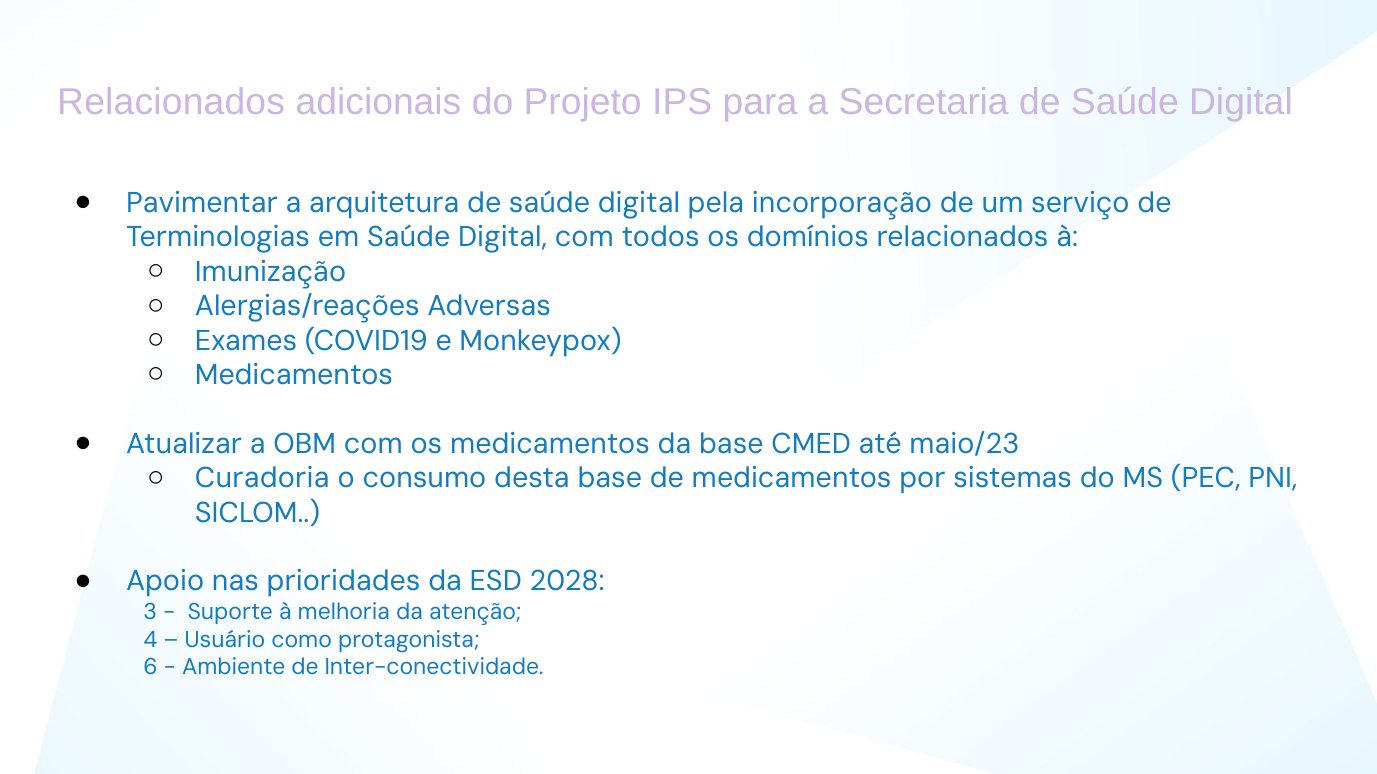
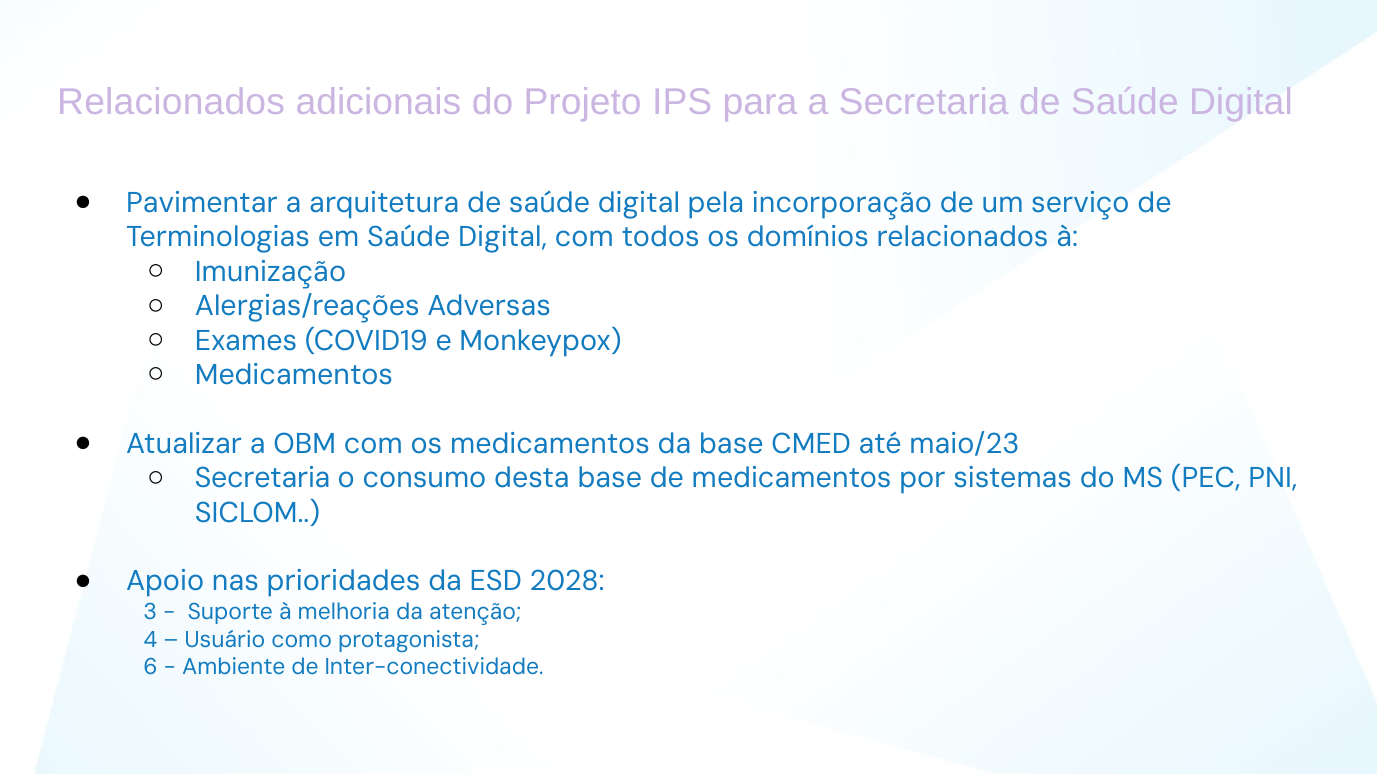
Curadoria: Curadoria -> Secretaria (263, 479)
